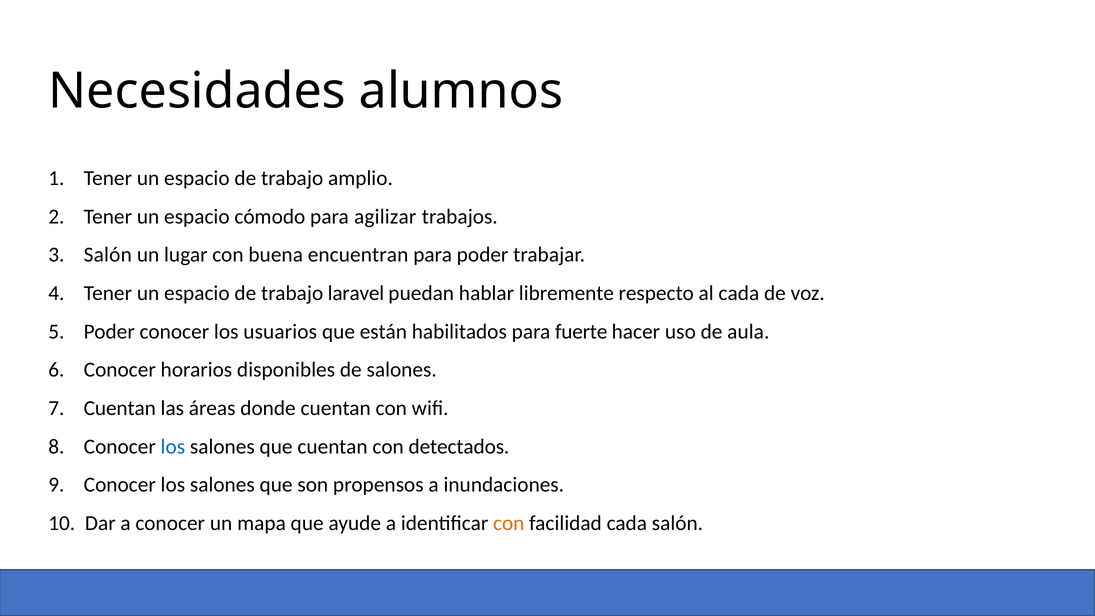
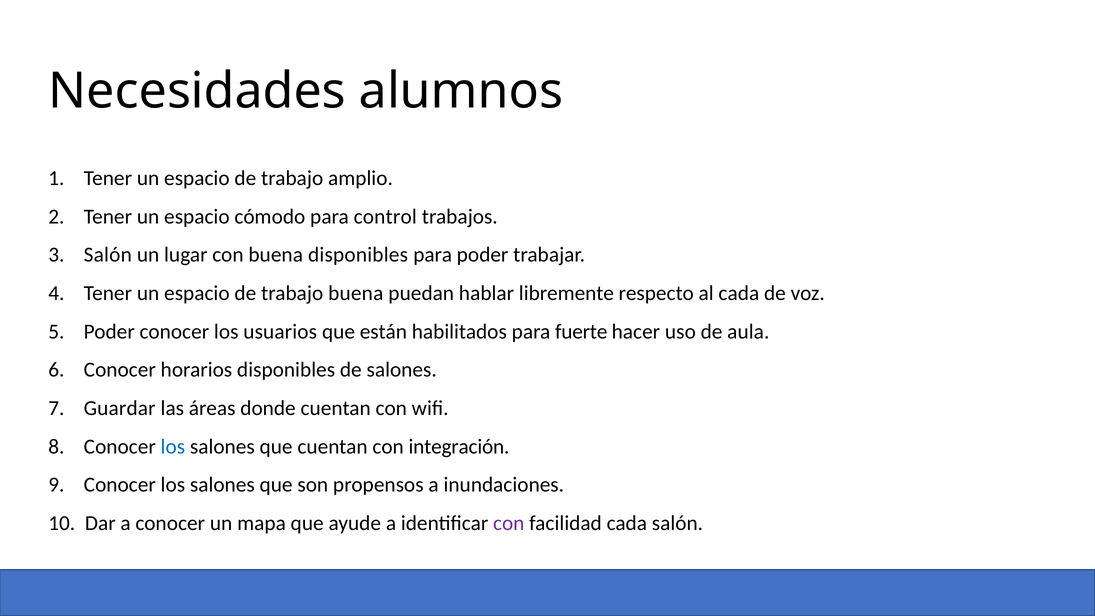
agilizar: agilizar -> control (385, 217)
buena encuentran: encuentran -> disponibles (358, 255)
trabajo laravel: laravel -> buena (356, 293)
7 Cuentan: Cuentan -> Guardar (120, 408)
detectados: detectados -> integración (459, 447)
con colour: orange -> purple (509, 523)
